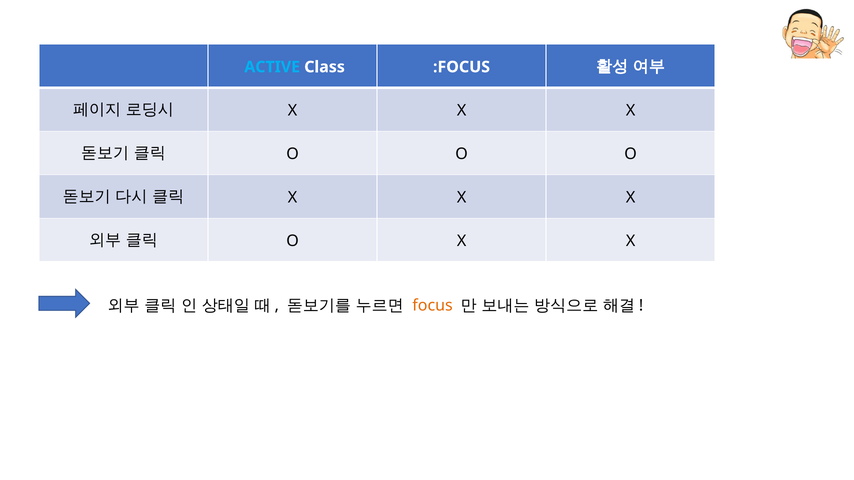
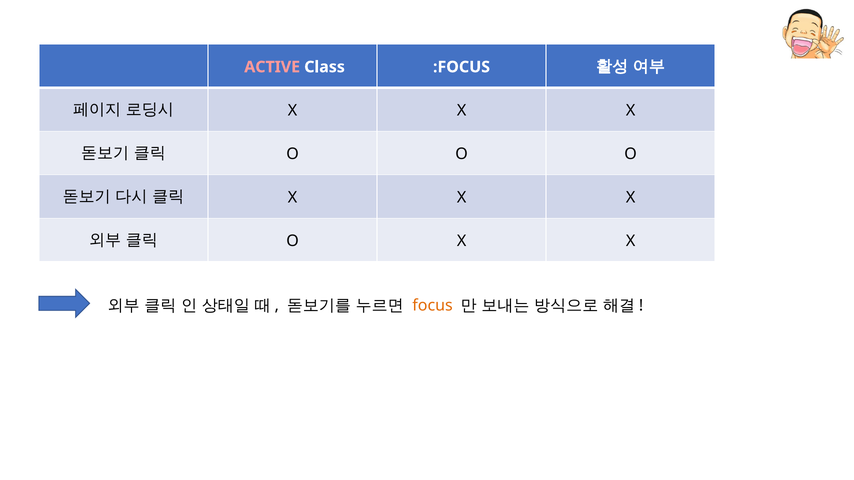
ACTIVE colour: light blue -> pink (272, 67)
